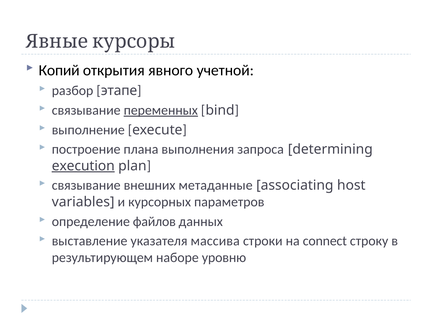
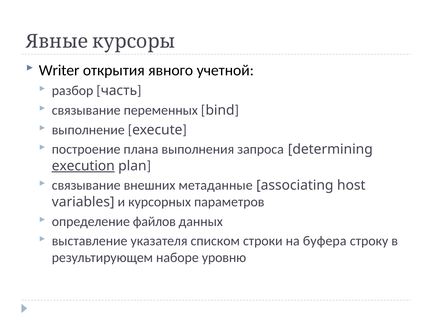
Копий: Копий -> Writer (59, 70)
этапе: этапе -> часть (119, 91)
переменных underline: present -> none (161, 110)
массива: массива -> списком (215, 241)
connect: connect -> буфера (325, 241)
